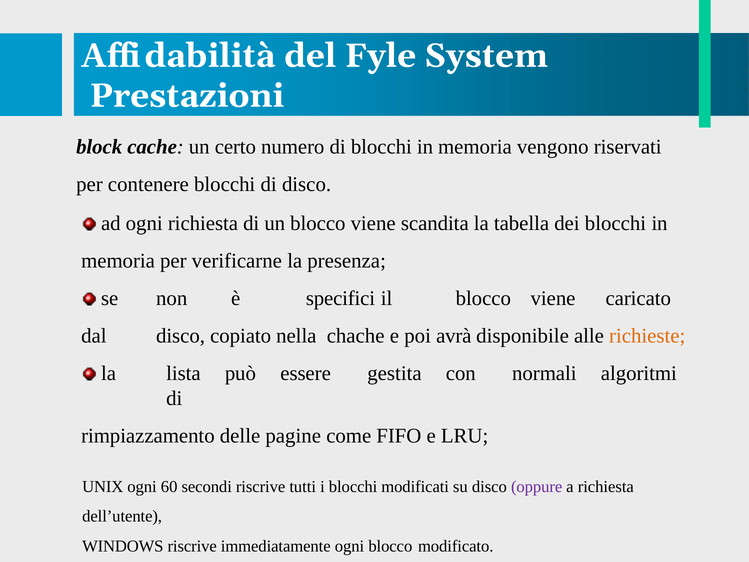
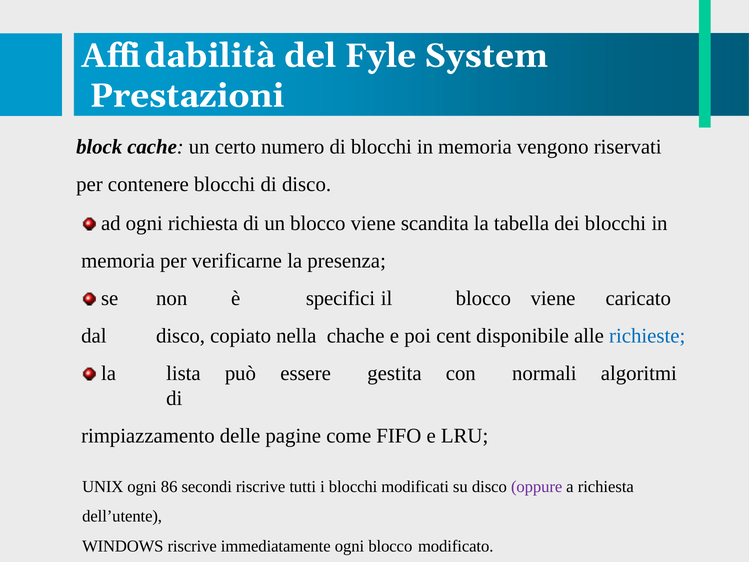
avrà: avrà -> cent (454, 336)
richieste colour: orange -> blue (647, 336)
60: 60 -> 86 (169, 486)
